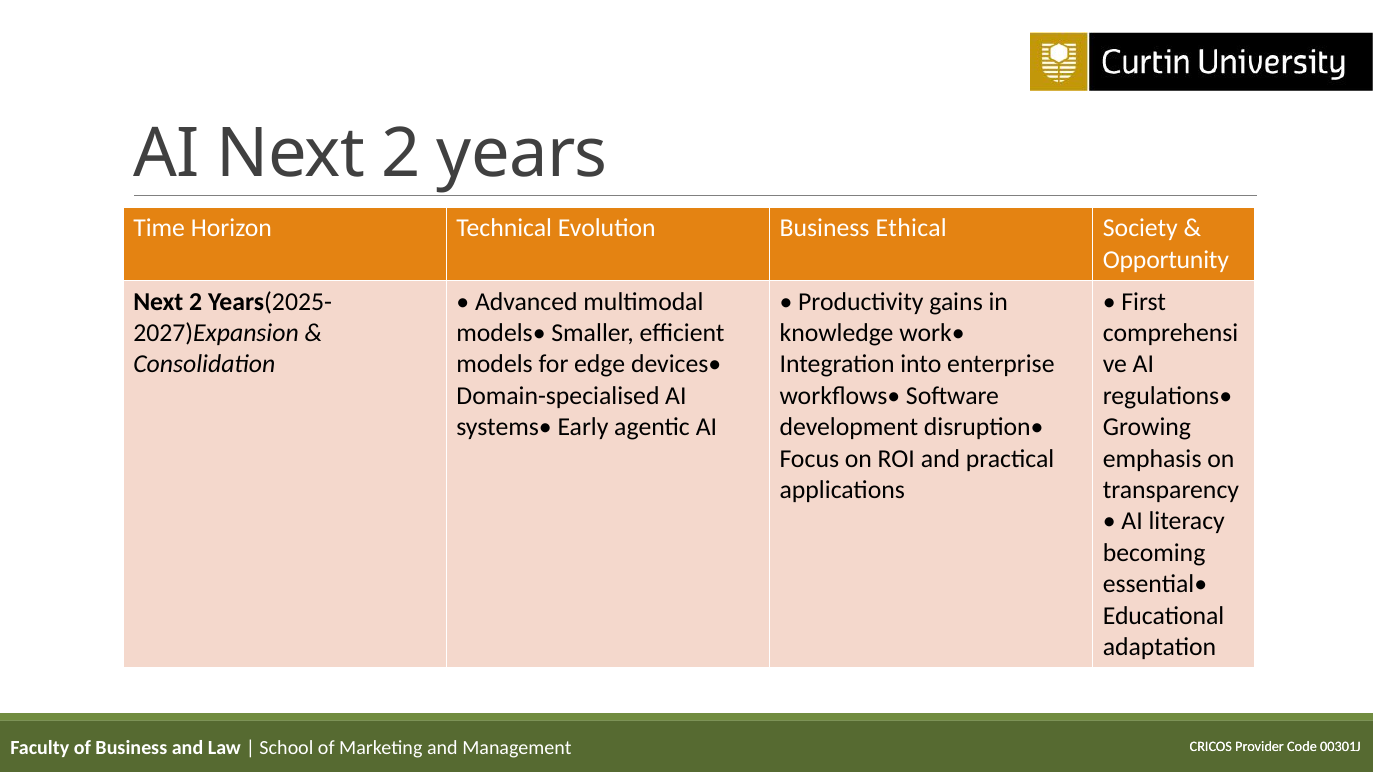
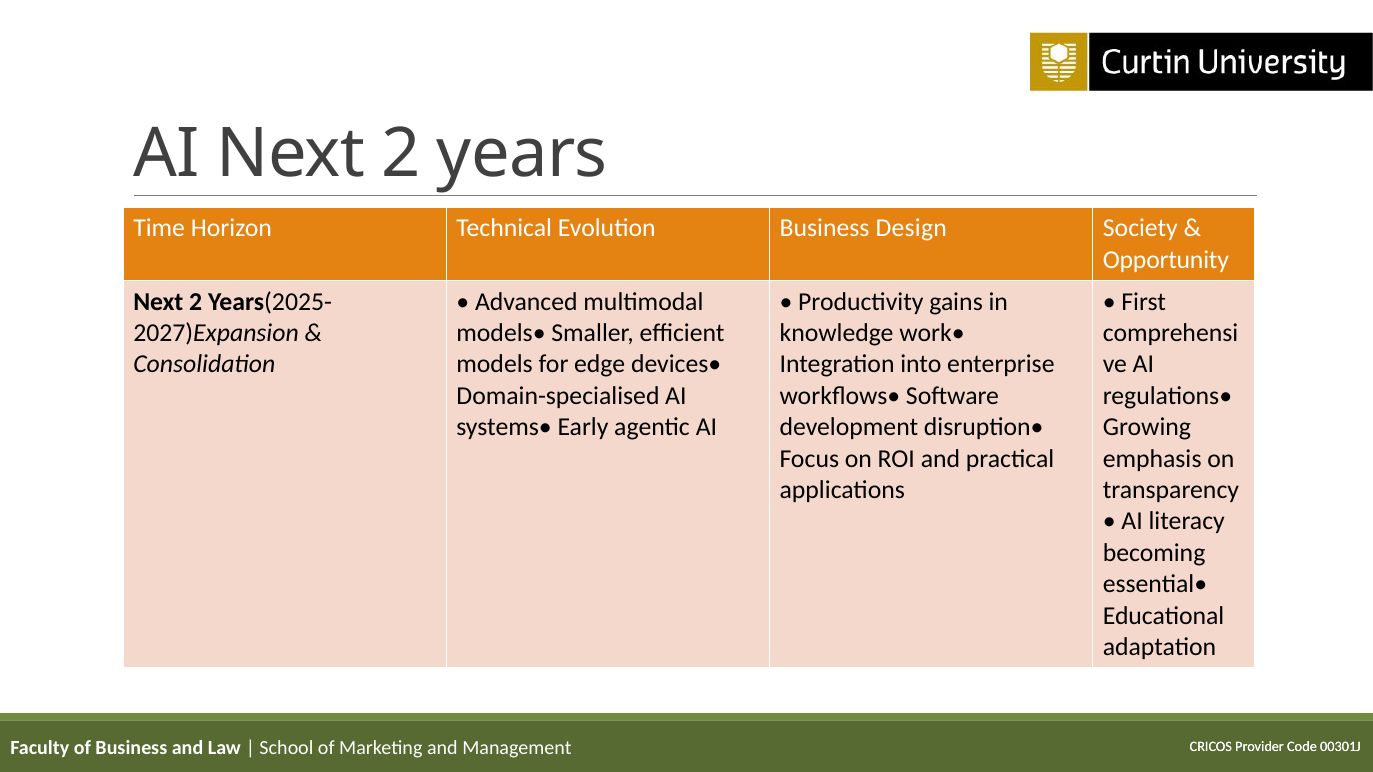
Ethical: Ethical -> Design (911, 229)
